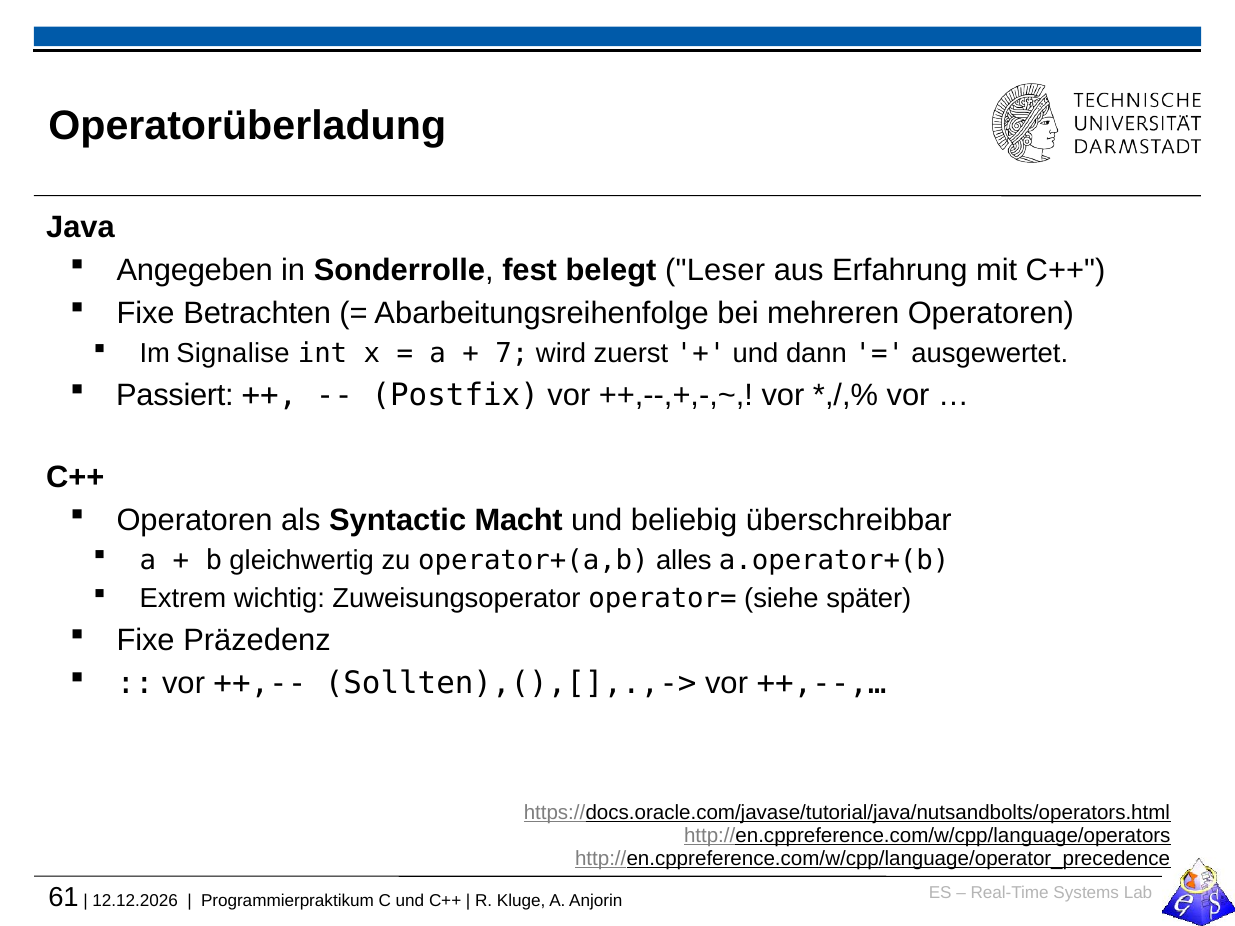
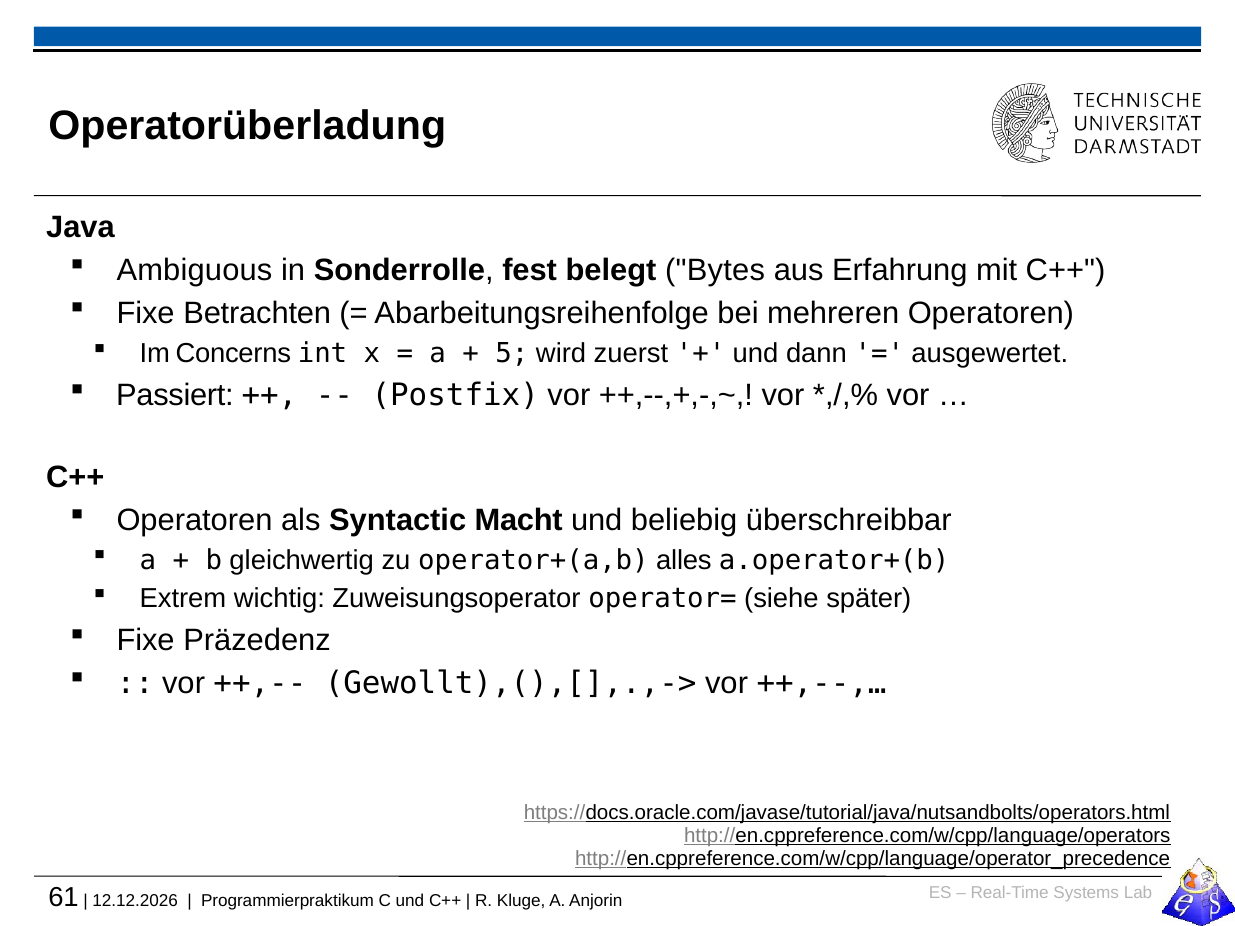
Angegeben: Angegeben -> Ambiguous (194, 271)
Leser: Leser -> Bytes (715, 271)
Signalise: Signalise -> Concerns (233, 354)
7: 7 -> 5 (512, 354)
Sollten),(),[],.,->: Sollten),(),[],.,-> -> Gewollt),(),[],.,-> (511, 684)
